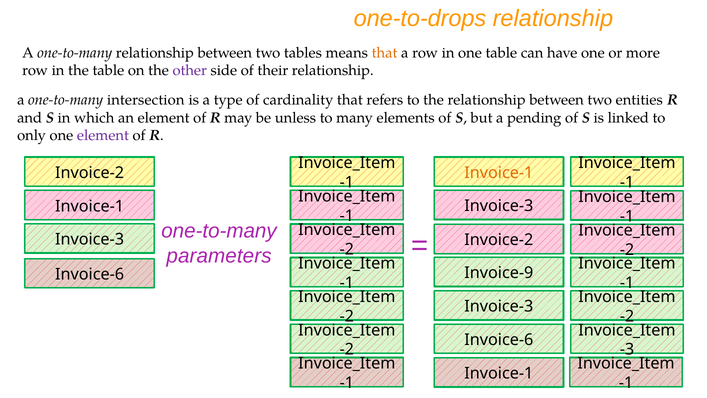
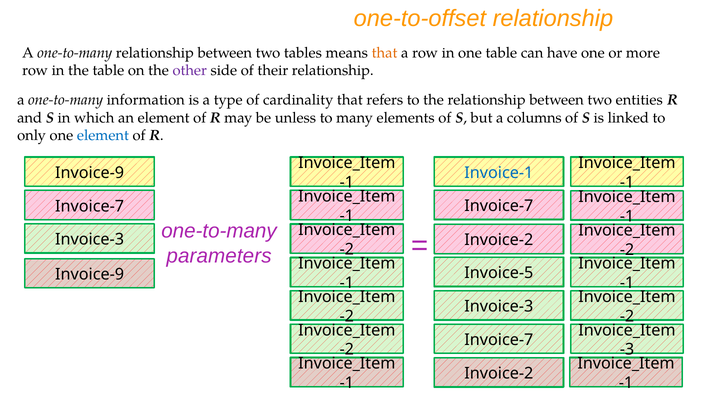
one-to-drops: one-to-drops -> one-to-offset (420, 18)
intersection: intersection -> information (146, 100)
pending: pending -> columns (534, 118)
element colour: purple -> blue (103, 135)
Invoice-2: Invoice-2 -> Invoice-9 (90, 173)
Invoice-1 colour: orange -> blue (499, 173)
Invoice-3: Invoice-3 -> Invoice-7 (499, 206)
Invoice-1: Invoice-1 -> Invoice-7 (90, 206)
Invoice-9: Invoice-9 -> Invoice-5 (499, 273)
Invoice-6: Invoice-6 -> Invoice-9 (90, 274)
Invoice-6: Invoice-6 -> Invoice-7 (499, 340)
Invoice-1: Invoice-1 -> Invoice-2 (499, 373)
